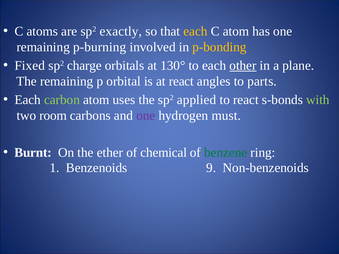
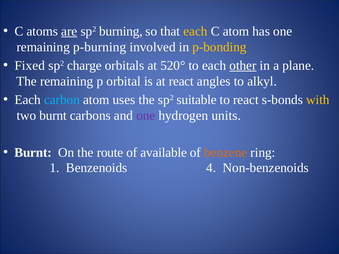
are underline: none -> present (69, 31)
exactly: exactly -> burning (121, 31)
130°: 130° -> 520° (173, 66)
parts: parts -> alkyl (262, 81)
carbon colour: light green -> light blue (62, 100)
applied: applied -> suitable (197, 100)
with colour: light green -> yellow (318, 100)
two room: room -> burnt (53, 116)
must: must -> units (226, 116)
ether: ether -> route (110, 153)
chemical: chemical -> available (164, 153)
benzene colour: green -> orange (226, 153)
9: 9 -> 4 (211, 168)
